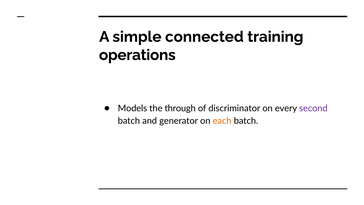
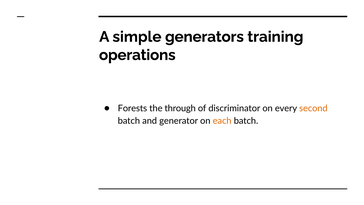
connected: connected -> generators (204, 37)
Models: Models -> Forests (132, 108)
second colour: purple -> orange (313, 108)
